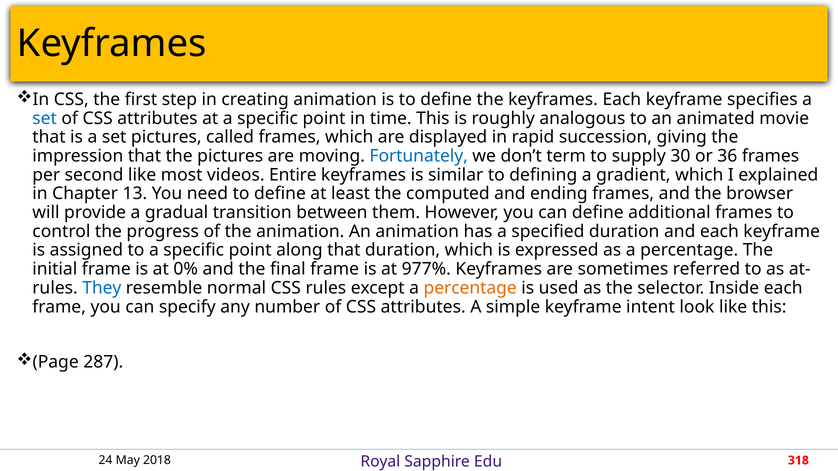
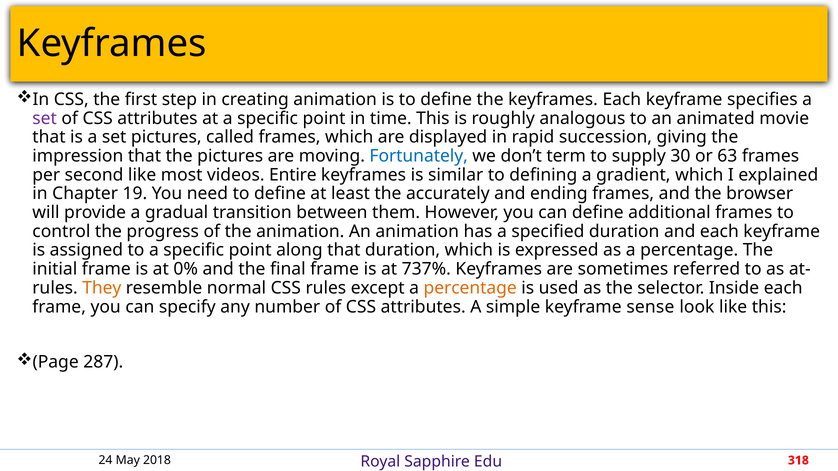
set colour: blue -> purple (45, 118)
36: 36 -> 63 (727, 156)
13: 13 -> 19 (135, 194)
computed: computed -> accurately (448, 194)
977%: 977% -> 737% (426, 269)
They colour: blue -> orange (102, 288)
intent: intent -> sense (650, 307)
